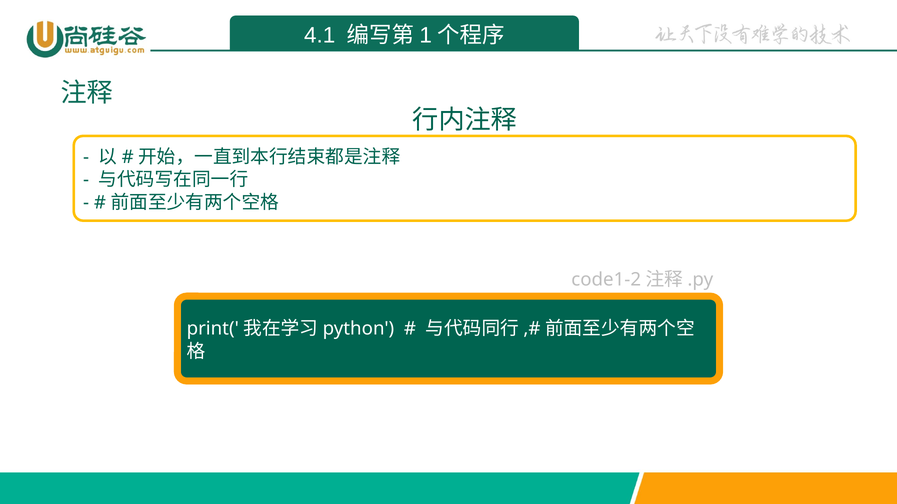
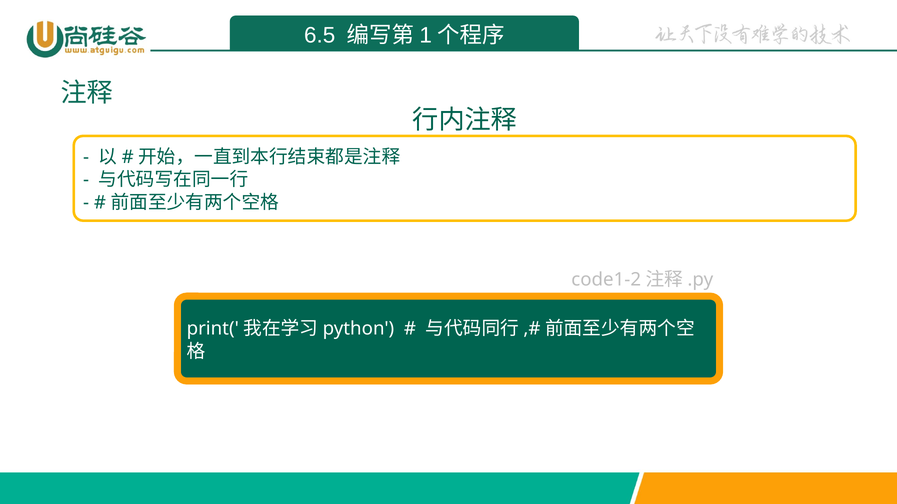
4.1: 4.1 -> 6.5 (320, 36)
